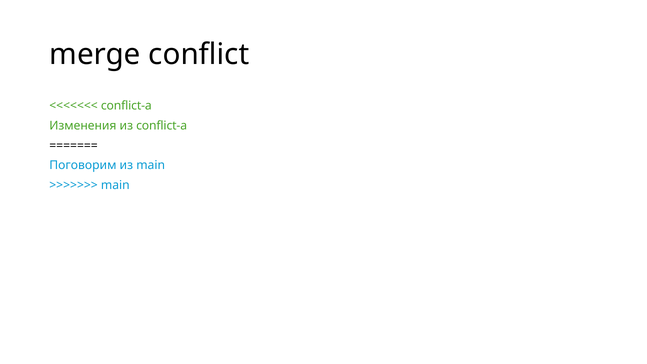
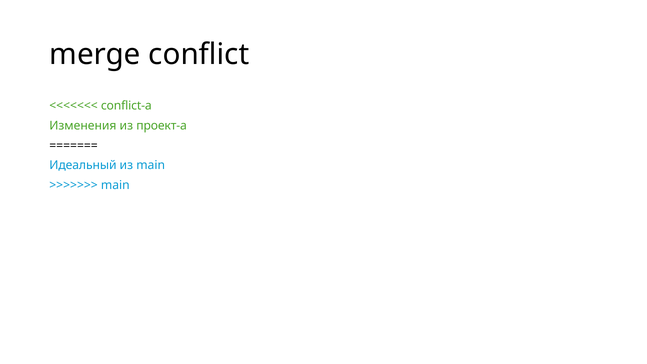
из conflict-a: conflict-a -> проект-a (162, 126)
Поговорим: Поговорим -> Идеальный (83, 165)
